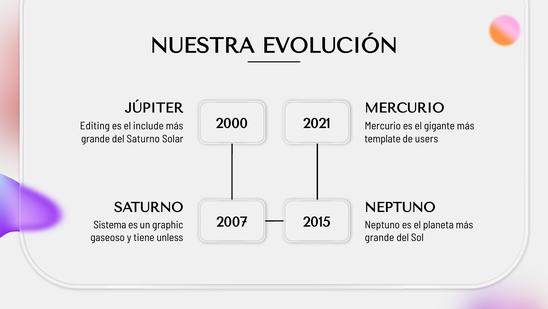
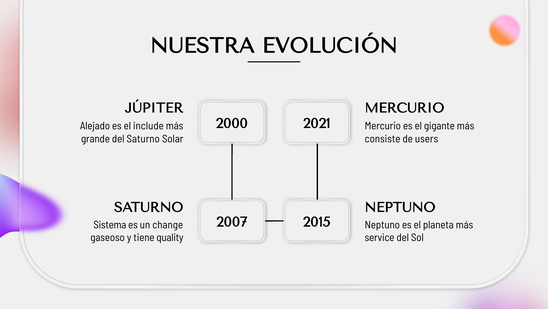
Editing: Editing -> Alejado (95, 126)
template: template -> consiste (383, 139)
graphic: graphic -> change (168, 224)
unless: unless -> quality (170, 237)
grande: grande -> service (380, 237)
